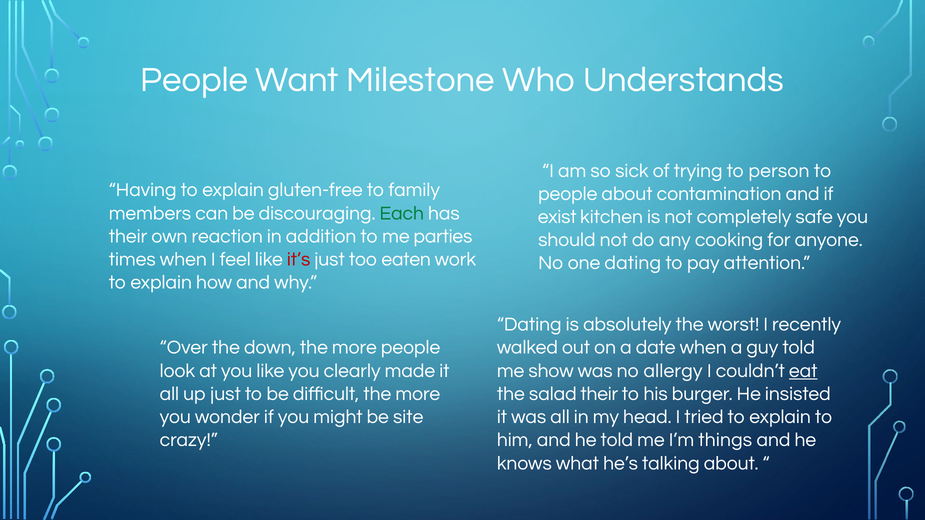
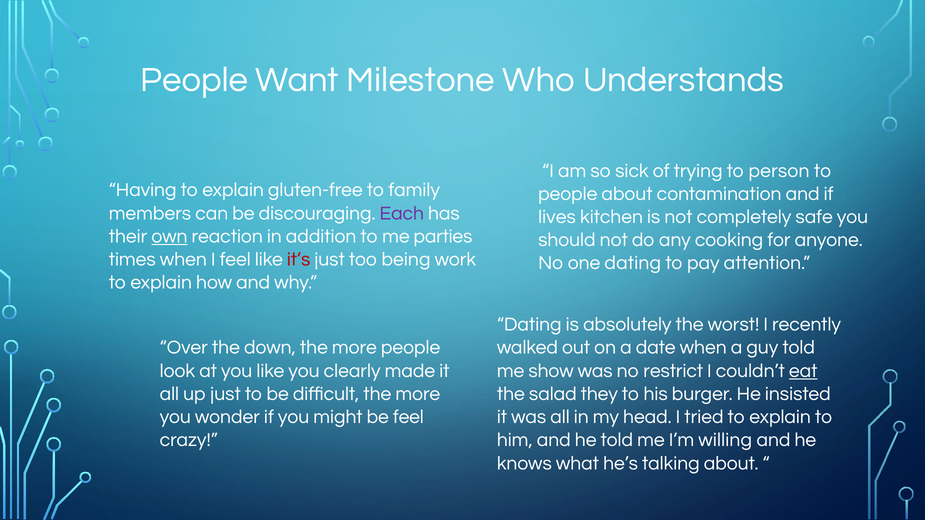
Each colour: green -> purple (402, 213)
exist: exist -> lives (557, 217)
own underline: none -> present (169, 236)
eaten: eaten -> being (406, 260)
allergy: allergy -> restrict (673, 371)
salad their: their -> they (599, 394)
be site: site -> feel (408, 417)
things: things -> willing (725, 440)
